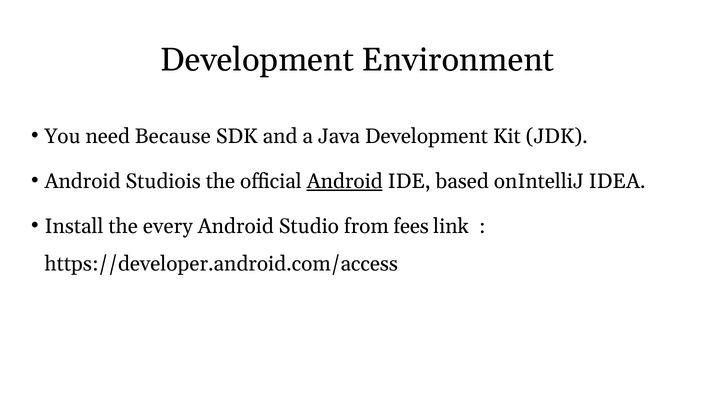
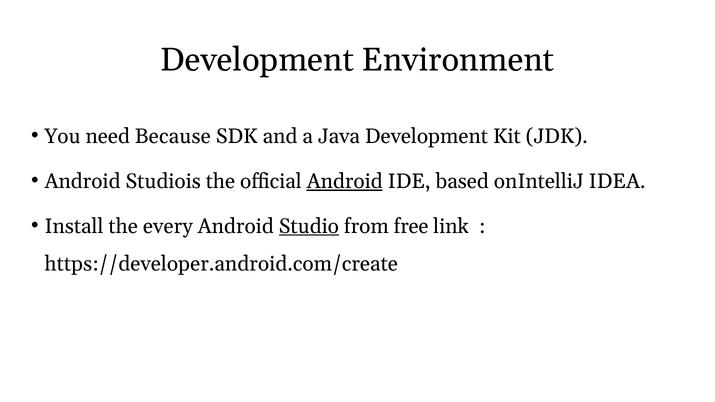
Studio underline: none -> present (309, 226)
fees: fees -> free (411, 226)
https://developer.android.com/access: https://developer.android.com/access -> https://developer.android.com/create (221, 264)
